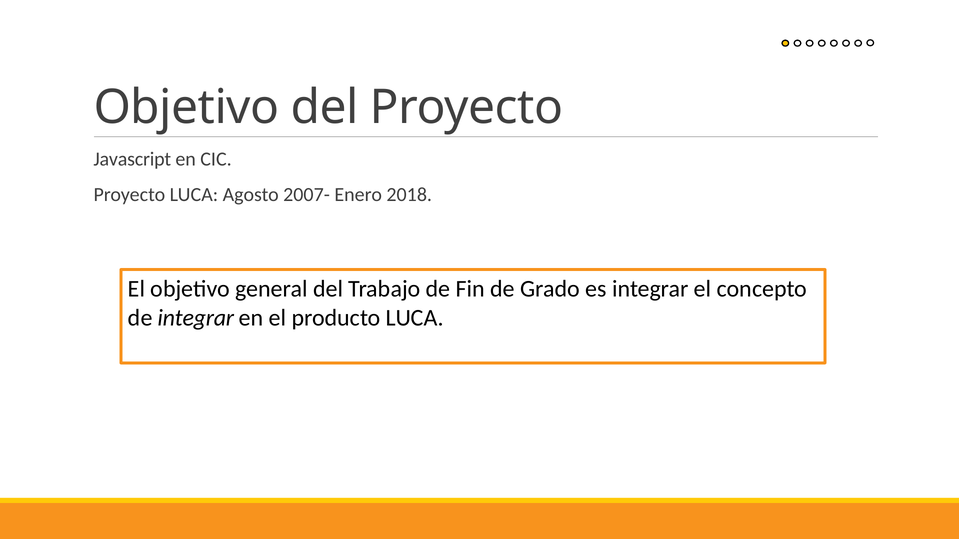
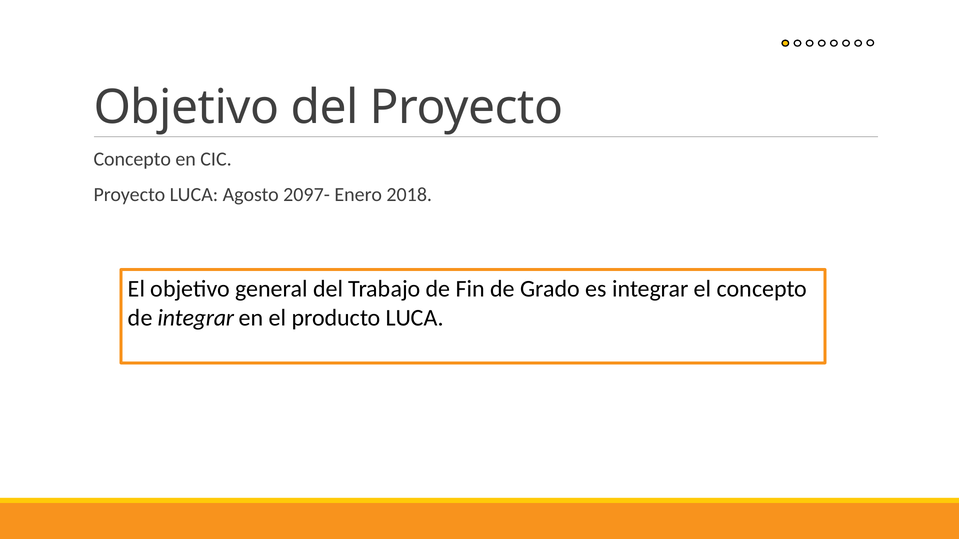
Javascript: Javascript -> Concepto (132, 159)
2007-: 2007- -> 2097- (307, 195)
